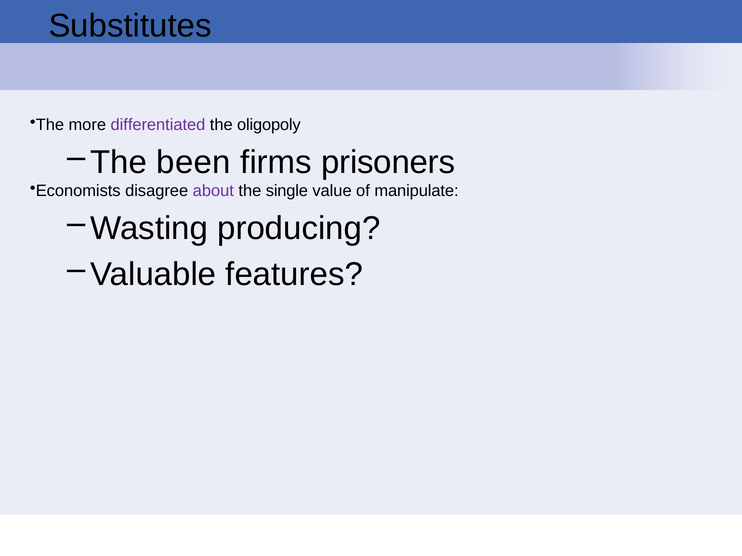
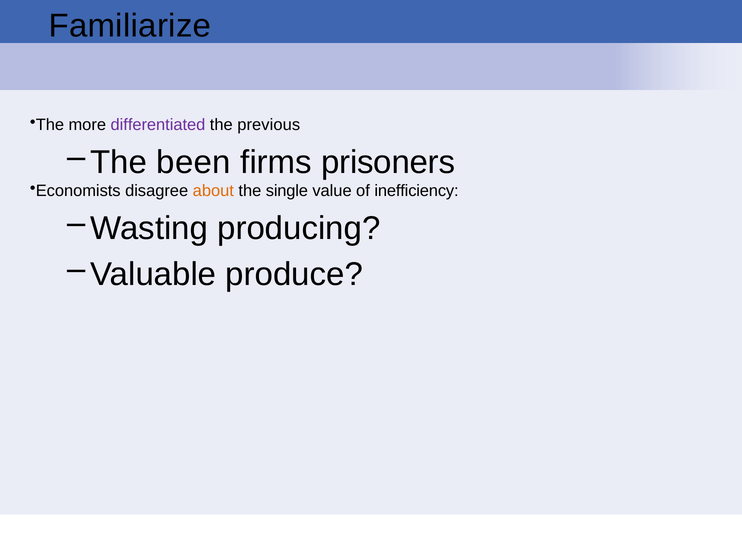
Substitutes: Substitutes -> Familiarize (130, 26)
oligopoly: oligopoly -> previous (269, 125)
about colour: purple -> orange (213, 191)
manipulate: manipulate -> inefficiency (417, 191)
features: features -> produce (294, 275)
